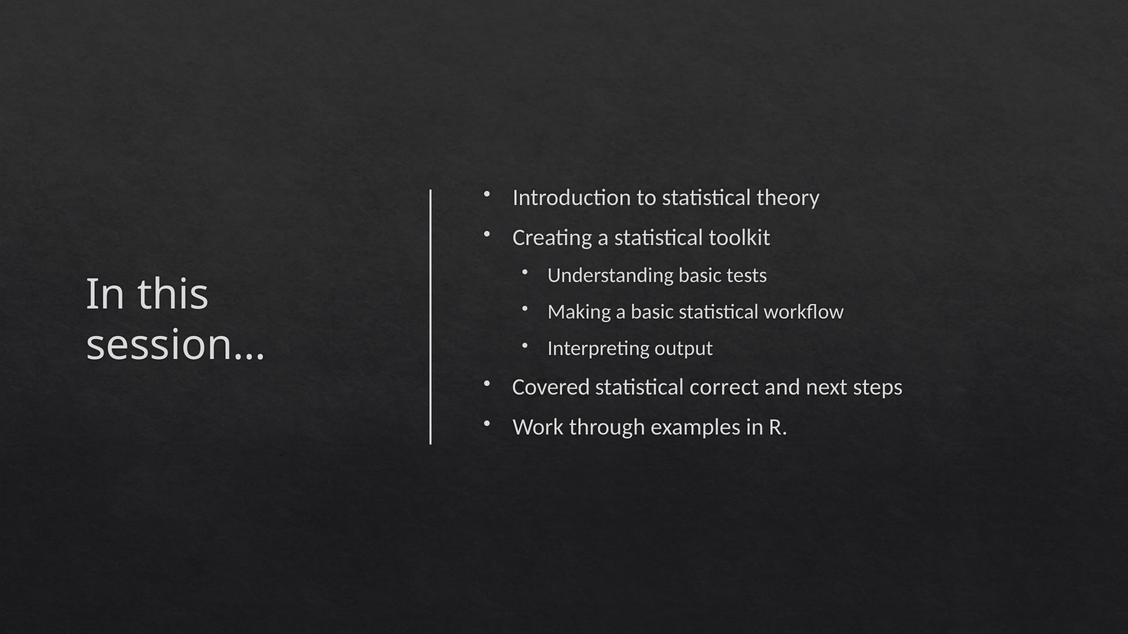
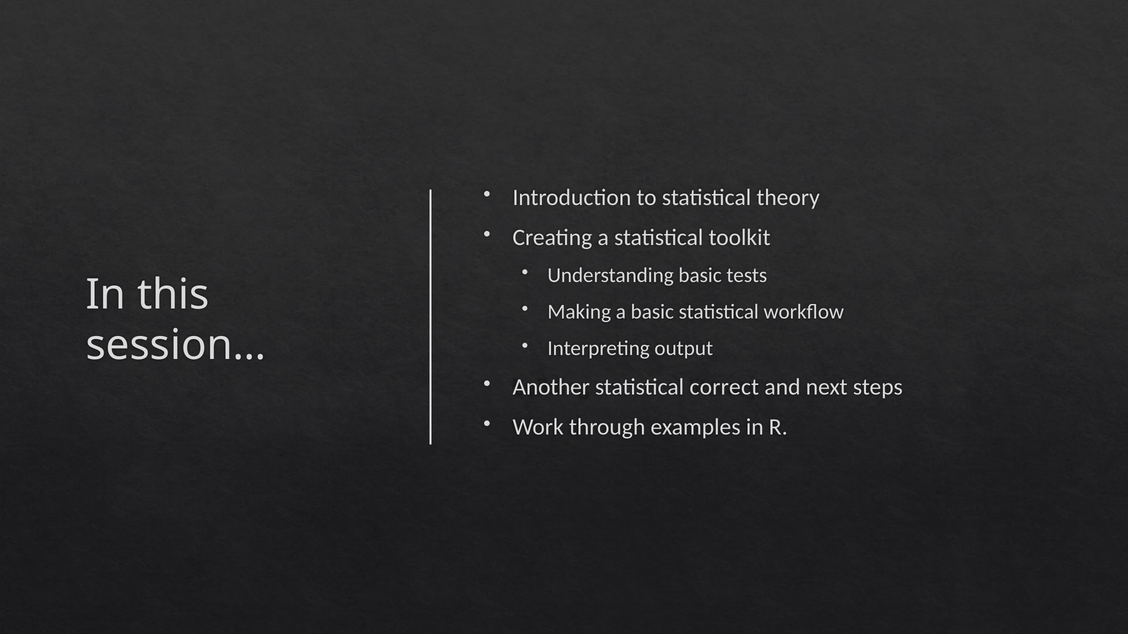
Covered: Covered -> Another (551, 387)
